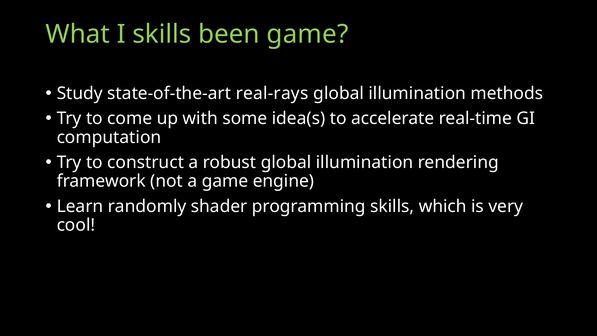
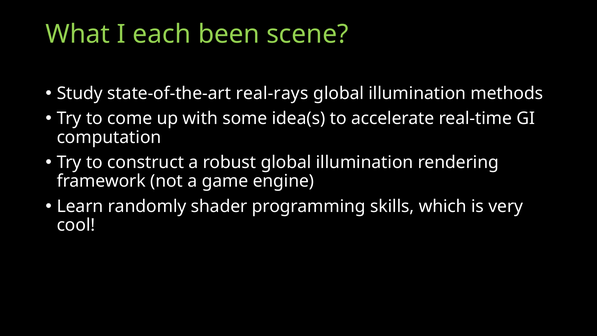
I skills: skills -> each (162, 34)
been game: game -> scene (307, 34)
